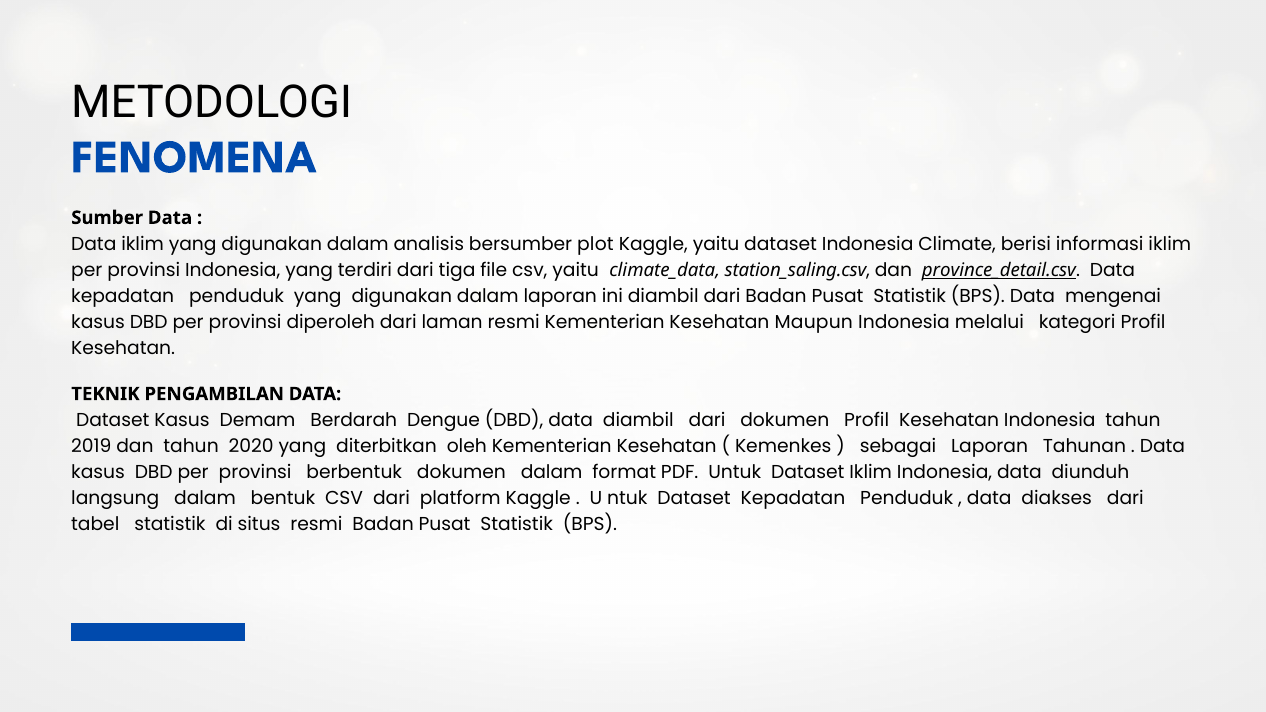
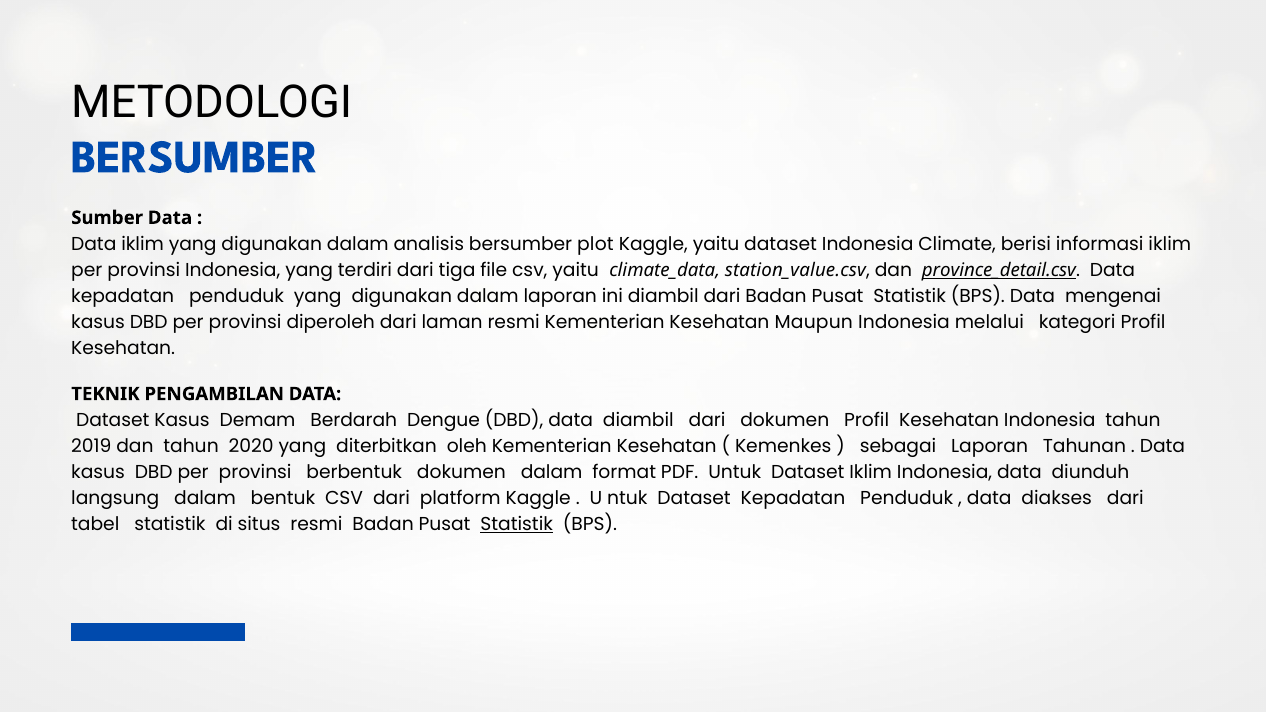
FENOMENA: FENOMENA -> BERSUMBER (194, 157)
station_saling.csv: station_saling.csv -> station_value.csv (795, 270)
Statistik underline: none -> present (517, 525)
